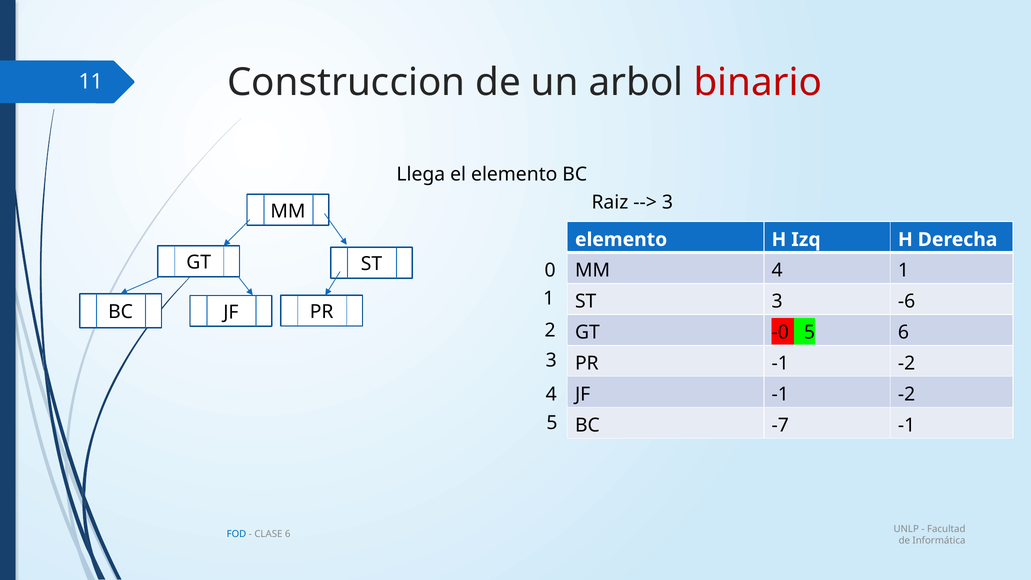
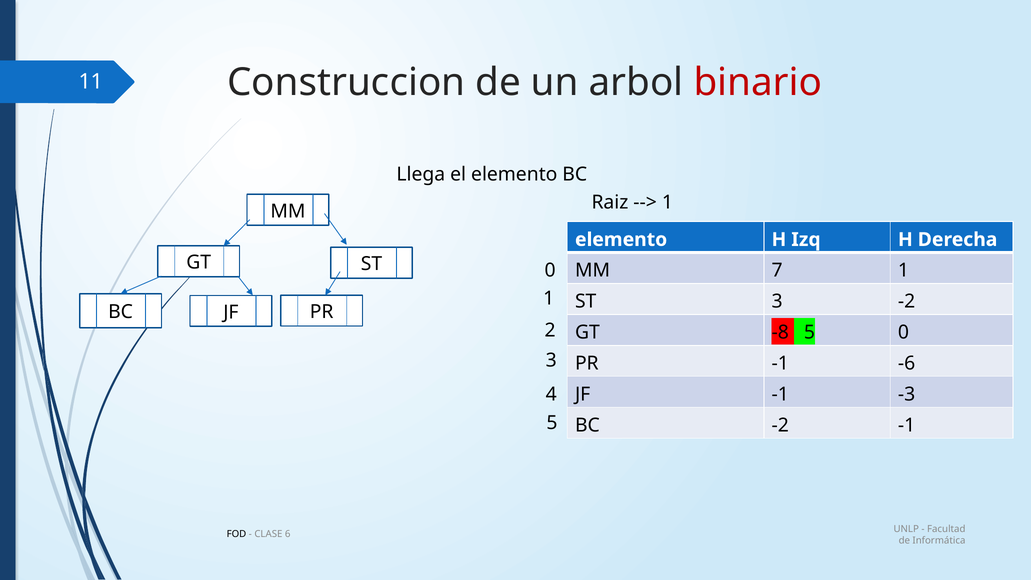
3: 3 -> 1 (667, 202)
MM 4: 4 -> 7 (777, 270)
3 -6: -6 -> -2 (907, 301)
-0: -0 -> -8 (780, 332)
5 6: 6 -> 0 (904, 332)
PR -1 -2: -2 -> -6 (907, 363)
JF -1 -2: -2 -> -3 (907, 394)
BC -7: -7 -> -2 (780, 425)
FOD colour: blue -> black (236, 534)
